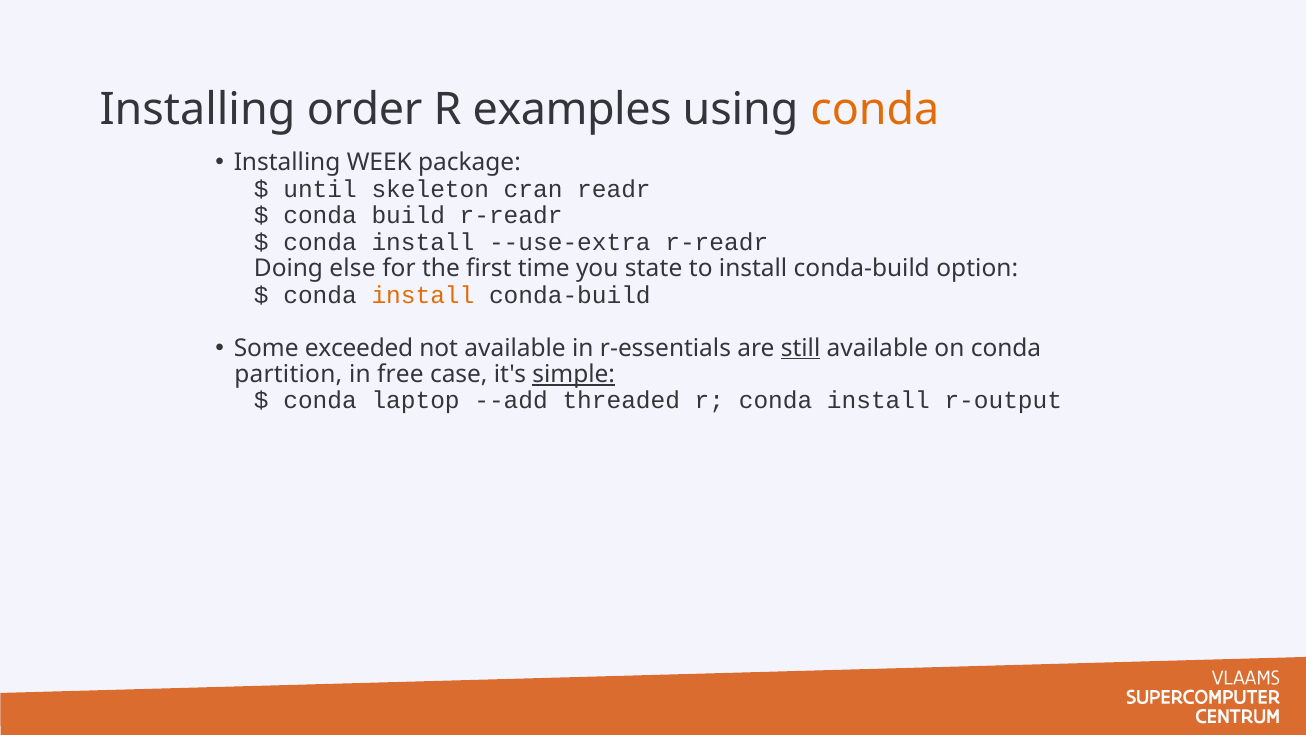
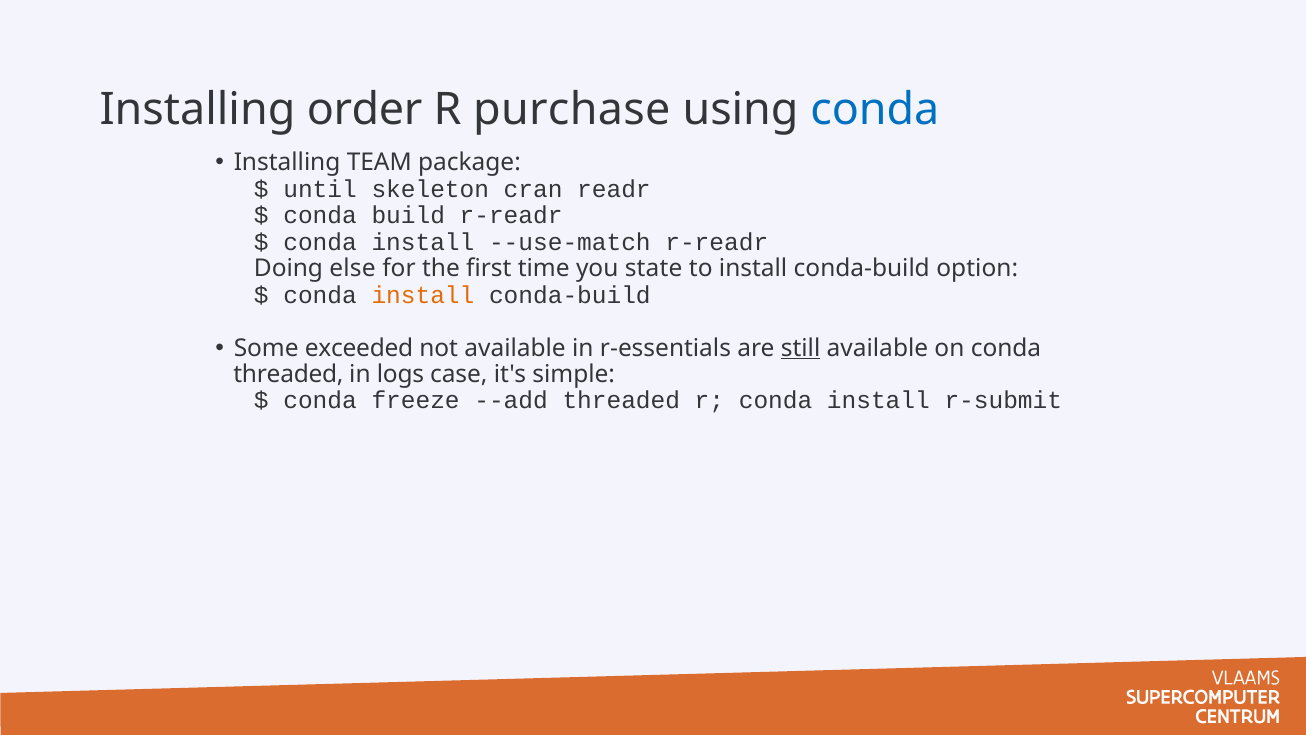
examples: examples -> purchase (572, 110)
conda colour: orange -> blue (875, 110)
WEEK: WEEK -> TEAM (379, 163)
--use-extra: --use-extra -> --use-match (570, 242)
partition: partition -> threaded (288, 374)
free: free -> logs (401, 374)
simple underline: present -> none (574, 374)
laptop: laptop -> freeze (416, 401)
r-output: r-output -> r-submit (1003, 401)
